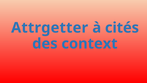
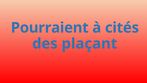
Attrgetter: Attrgetter -> Pourraient (50, 28)
context: context -> plaçant (89, 44)
